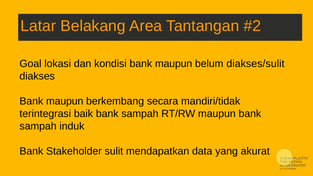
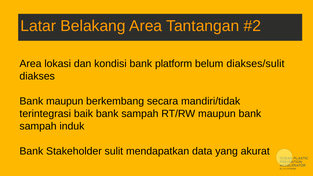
Goal: Goal -> Area (30, 64)
kondisi bank maupun: maupun -> platform (174, 64)
